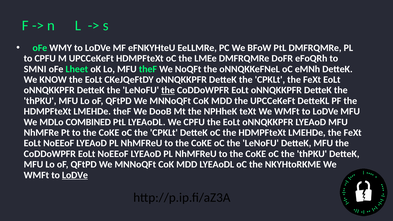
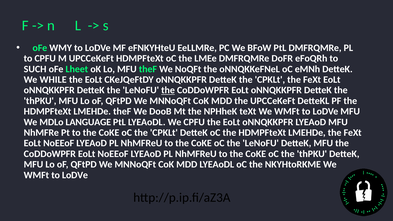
SMNI: SMNI -> SUCH (35, 69)
KNOW: KNOW -> WHILE (53, 80)
COMBINED: COMBINED -> LANGUAGE (88, 122)
LoDVe underline: present -> none (75, 175)
